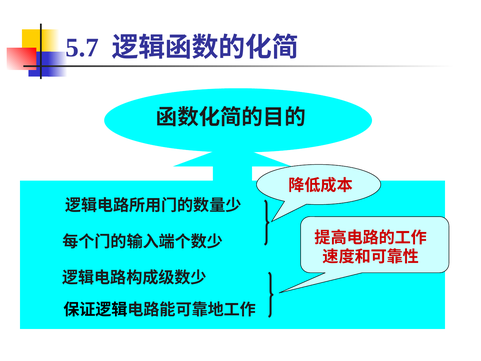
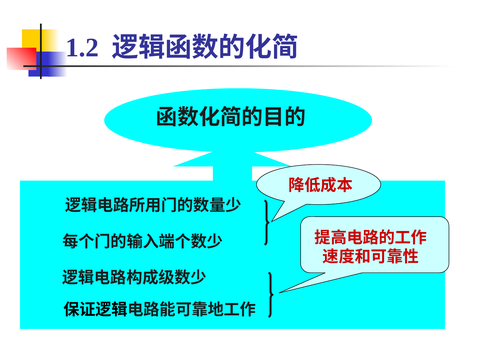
5.7: 5.7 -> 1.2 (82, 48)
